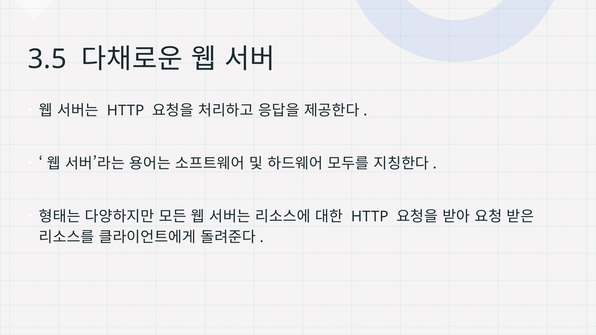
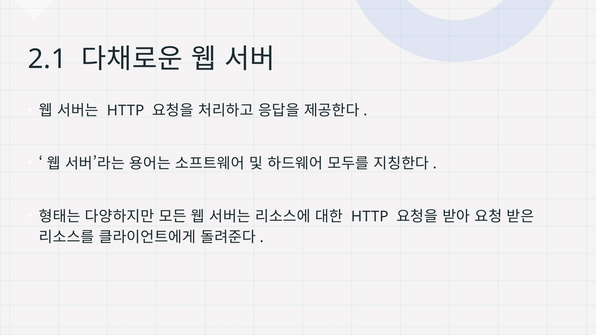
3.5: 3.5 -> 2.1 (47, 59)
